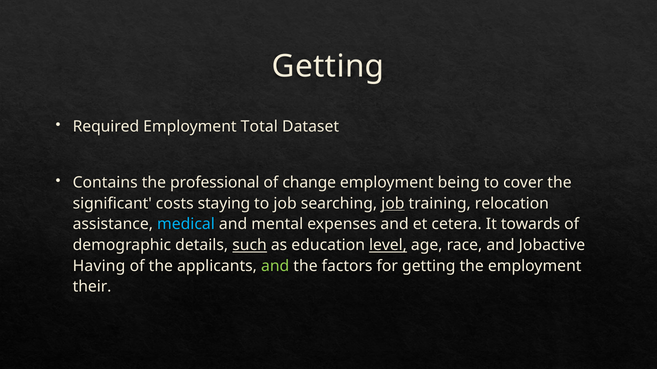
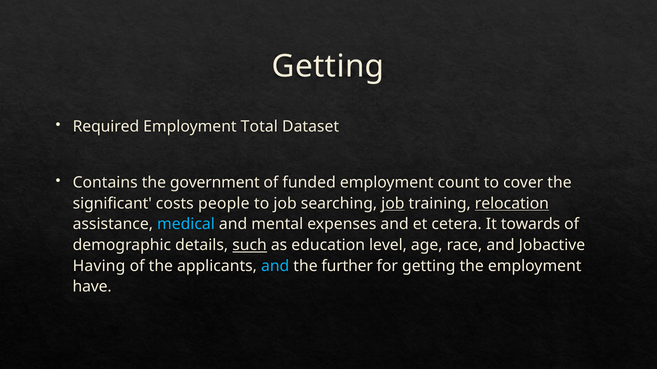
professional: professional -> government (215, 183)
change: change -> funded (309, 183)
being: being -> count (459, 183)
staying: staying -> people (224, 204)
relocation underline: none -> present (512, 204)
level underline: present -> none (388, 245)
and colour: light green -> light blue (275, 266)
factors: factors -> further (347, 266)
their: their -> have (92, 287)
